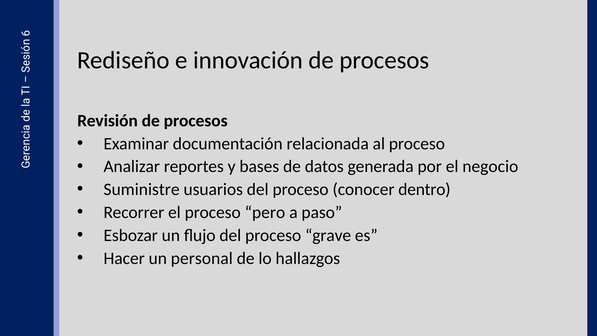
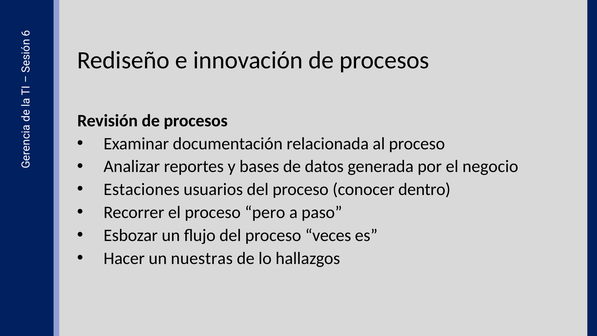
Suministre: Suministre -> Estaciones (142, 189)
grave: grave -> veces (328, 235)
personal: personal -> nuestras (202, 258)
